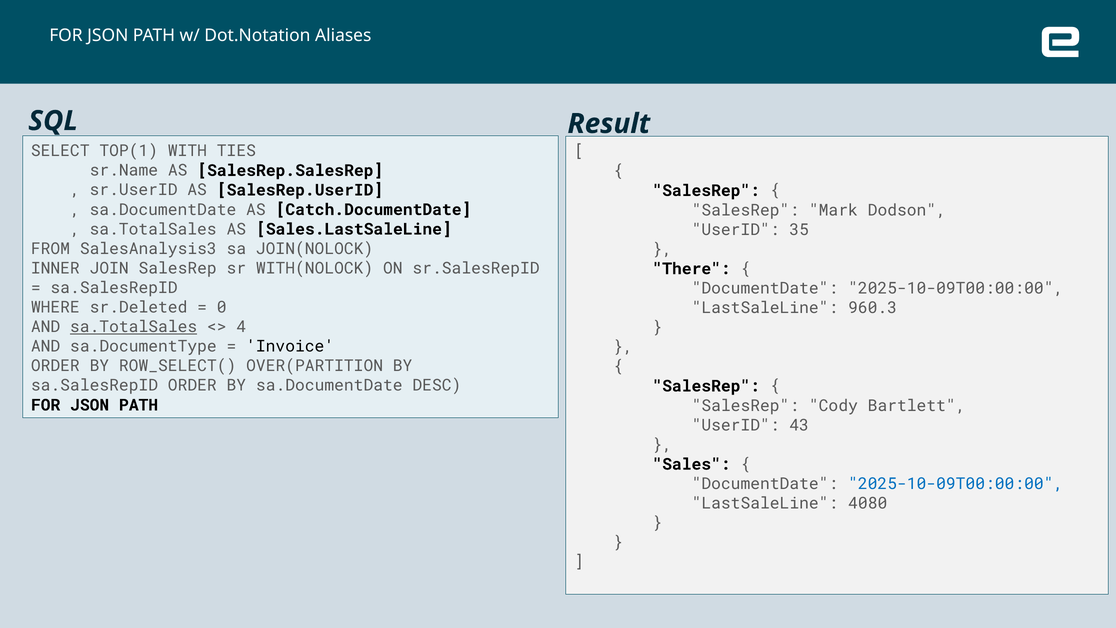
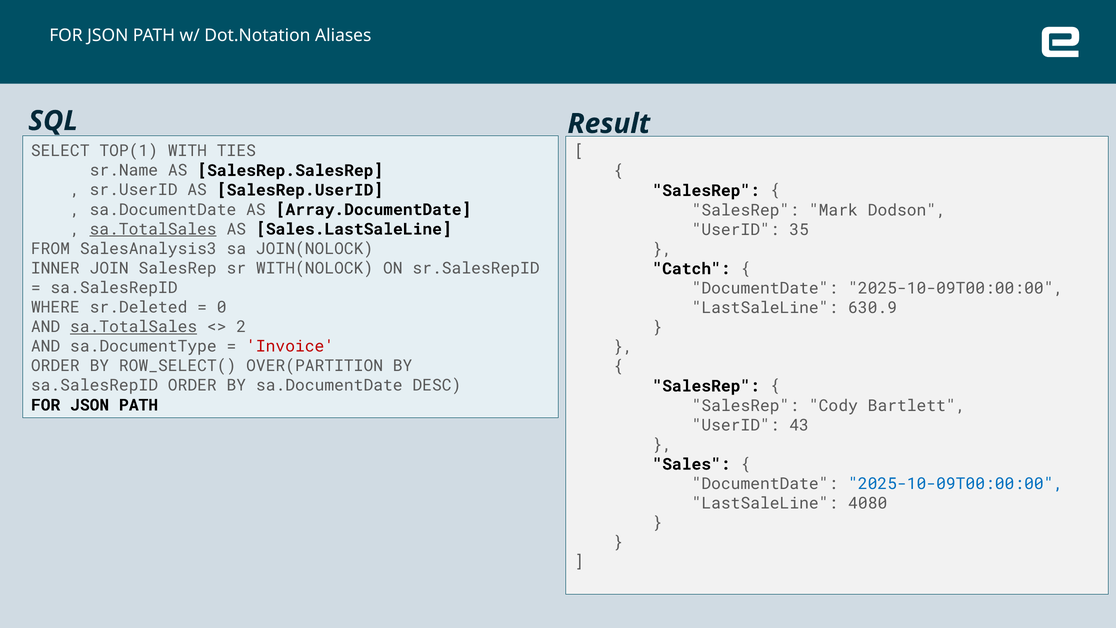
Catch.DocumentDate: Catch.DocumentDate -> Array.DocumentDate (373, 210)
sa.TotalSales underline: none -> present (153, 229)
There: There -> Catch (692, 269)
960.3: 960.3 -> 630.9 (873, 308)
4: 4 -> 2 (241, 327)
Invoice colour: black -> red (290, 346)
